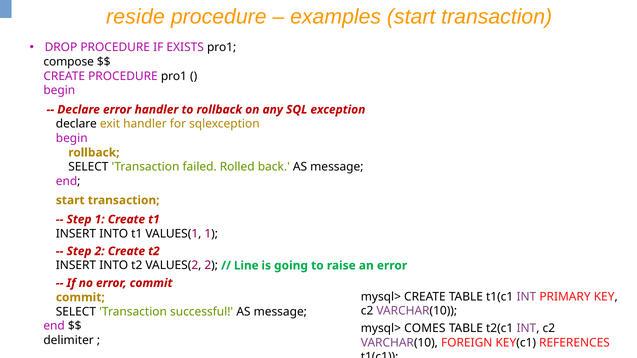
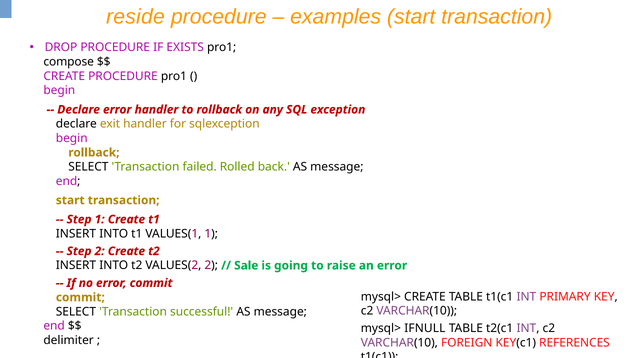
Line: Line -> Sale (246, 266)
COMES: COMES -> IFNULL (425, 329)
